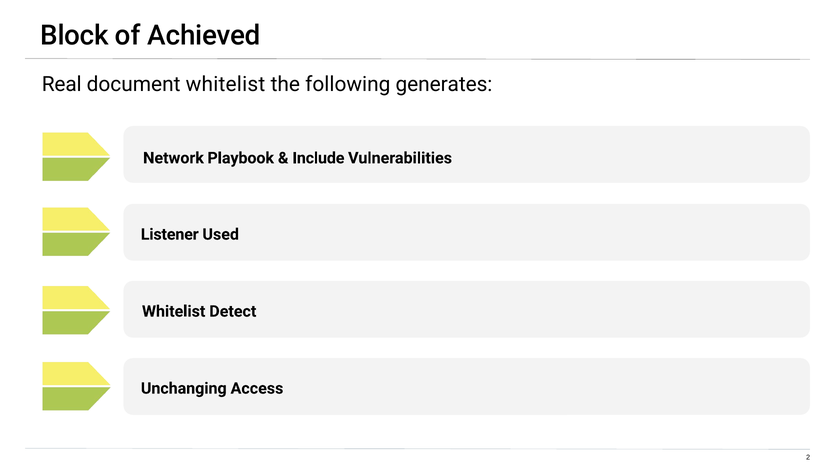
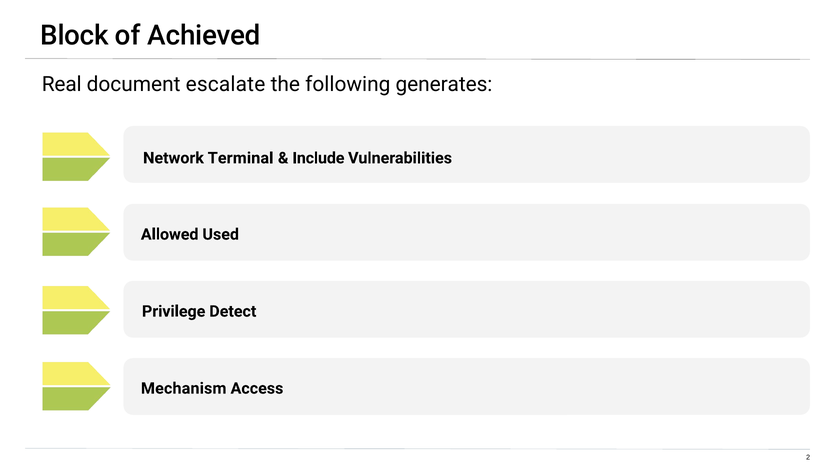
document whitelist: whitelist -> escalate (225, 84)
Playbook: Playbook -> Terminal (241, 158)
Listener: Listener -> Allowed (170, 234)
Whitelist: Whitelist -> Privilege (174, 311)
Unchanging: Unchanging -> Mechanism (184, 388)
